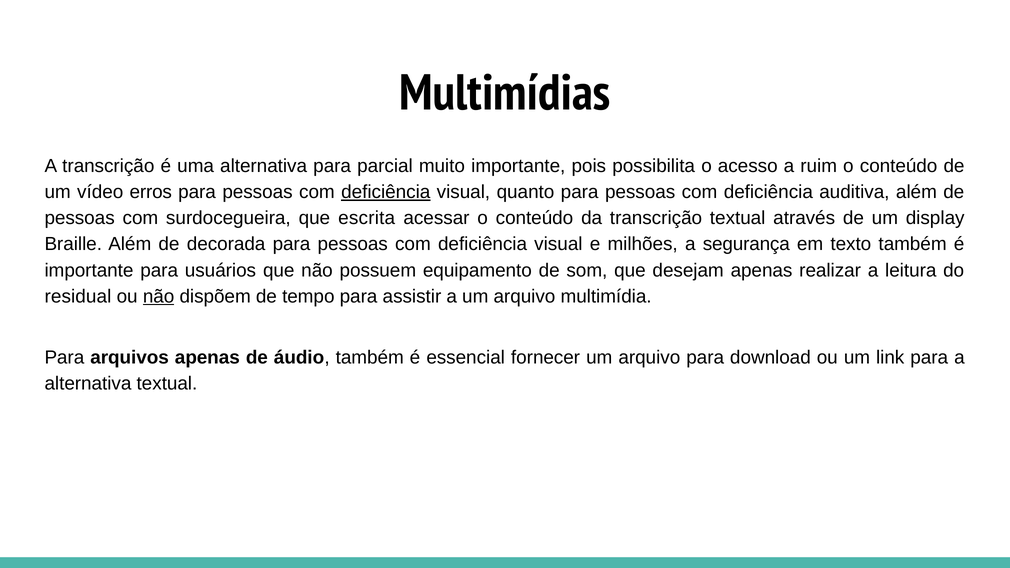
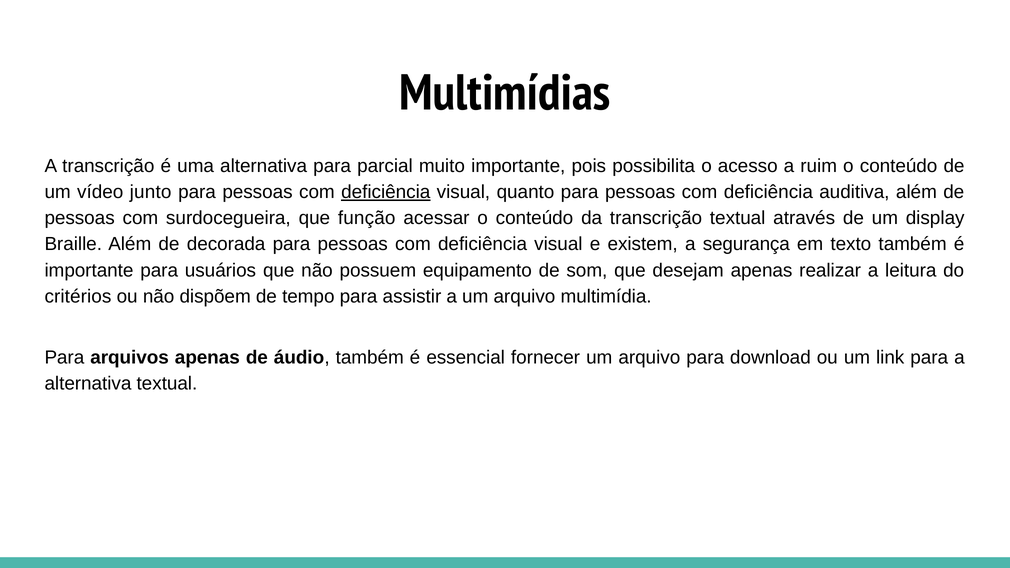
erros: erros -> junto (151, 192)
escrita: escrita -> função (367, 218)
milhões: milhões -> existem (643, 244)
residual: residual -> critérios (78, 296)
não underline: present -> none (159, 296)
